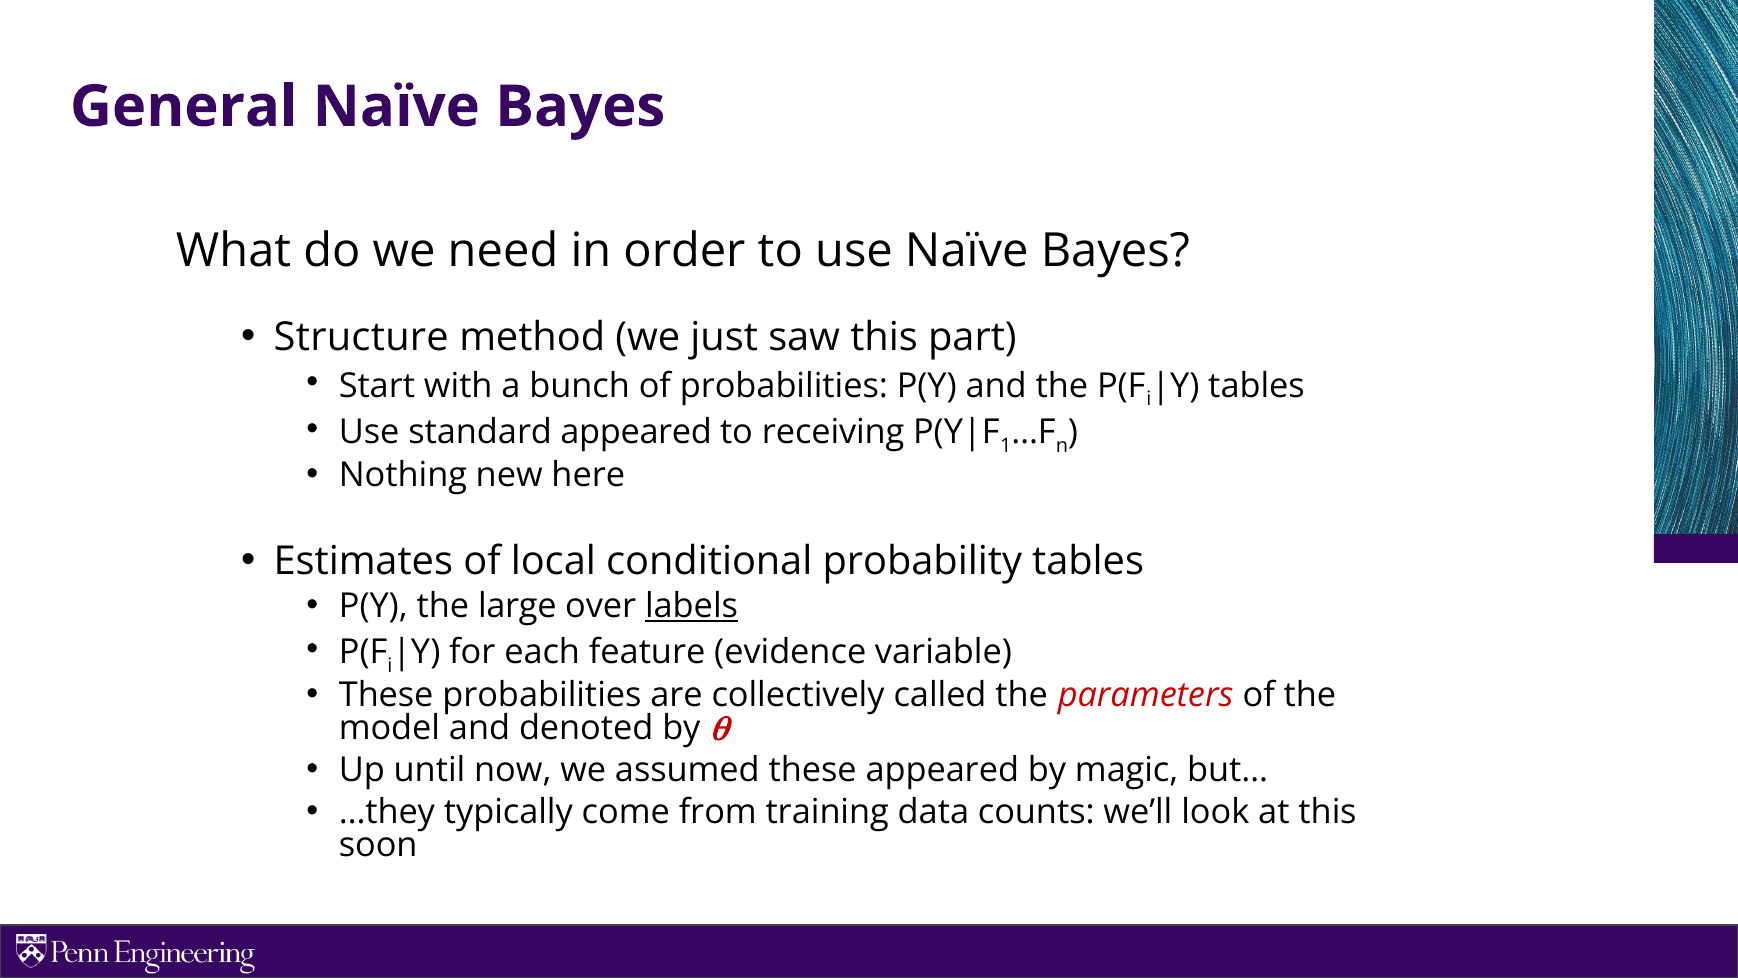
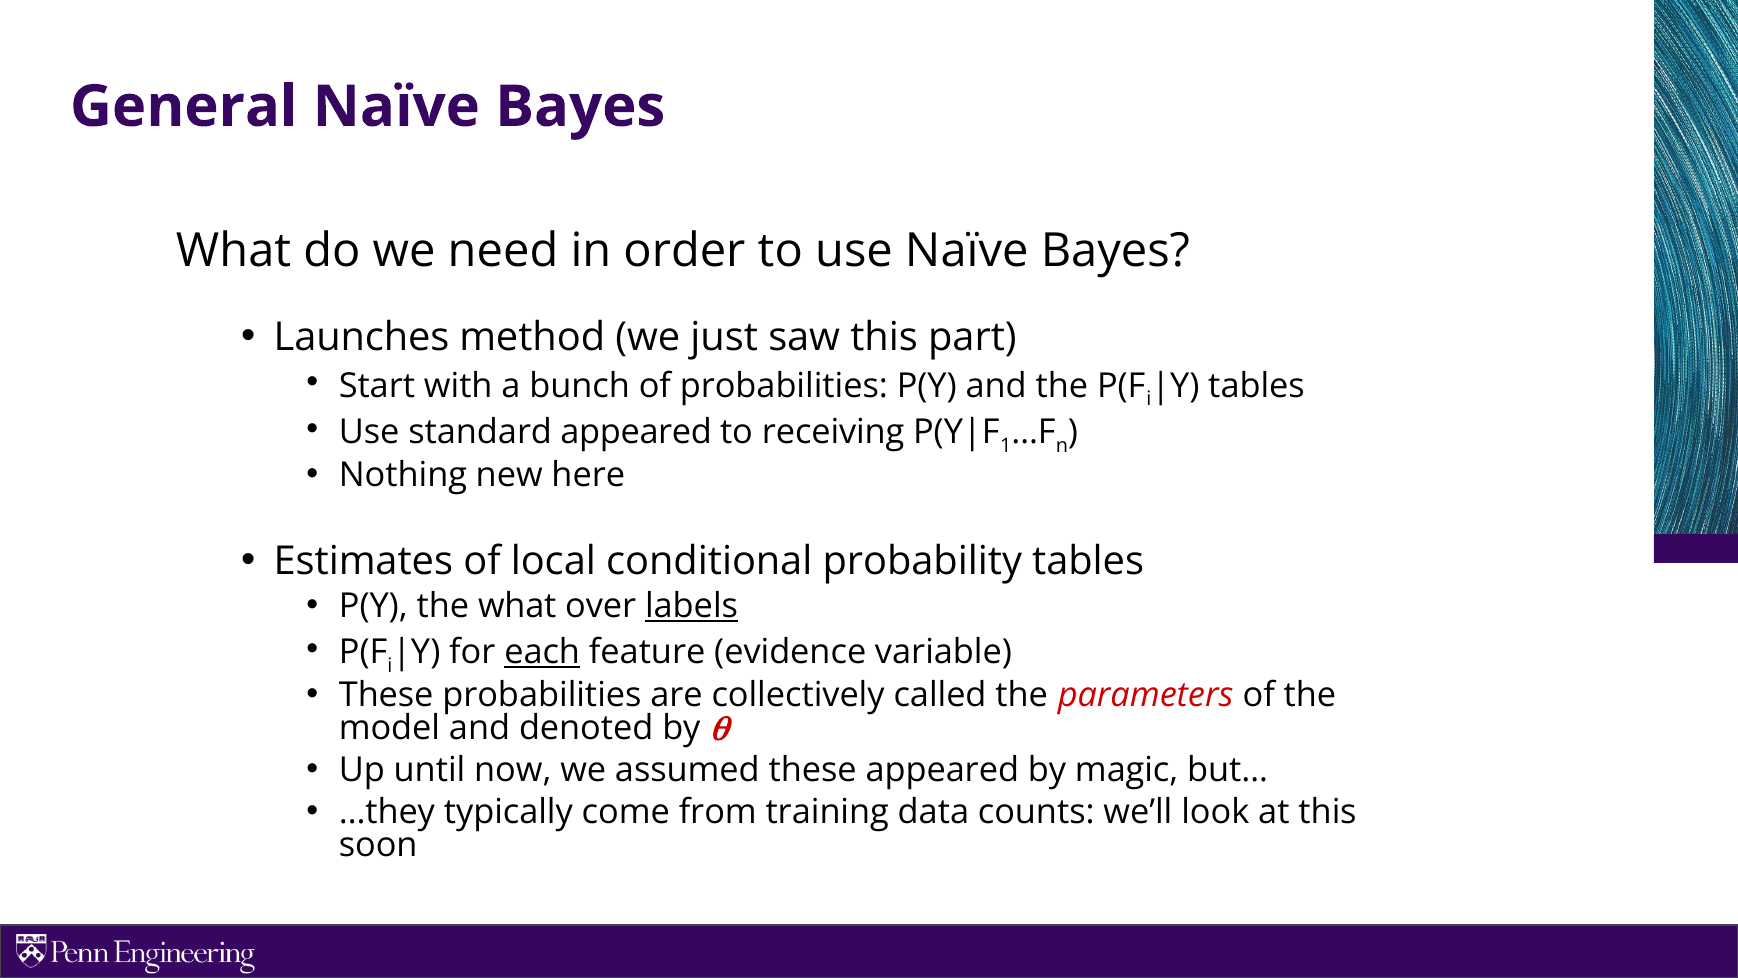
Structure: Structure -> Launches (361, 337)
the large: large -> what (517, 606)
each underline: none -> present (542, 652)
